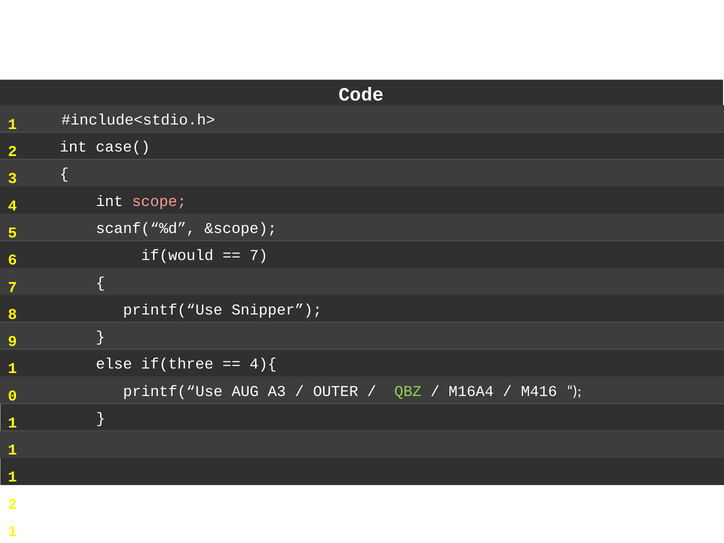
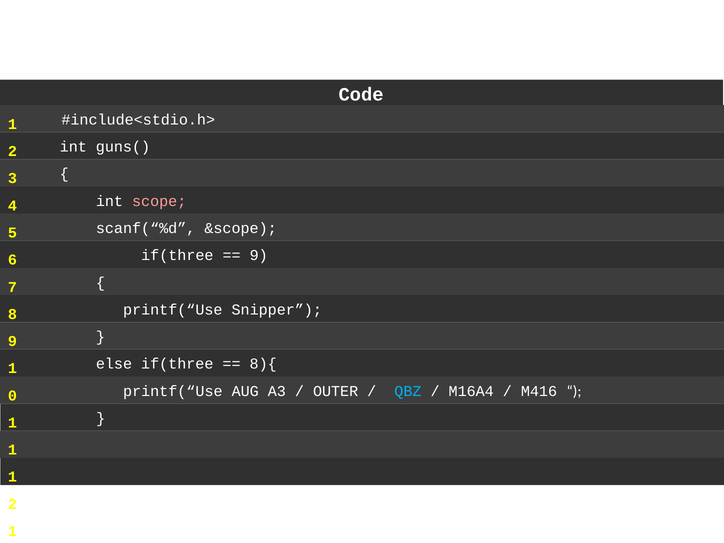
case(: case( -> guns( (123, 147)
if(would: if(would -> if(three (177, 255)
7: 7 -> 9 (259, 255)
4){: 4){ -> 8){ (263, 364)
QBZ colour: light green -> light blue (408, 391)
